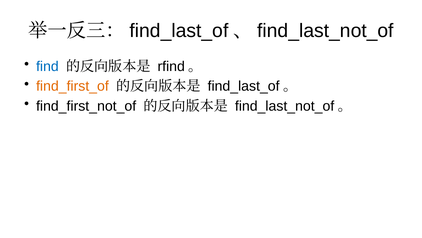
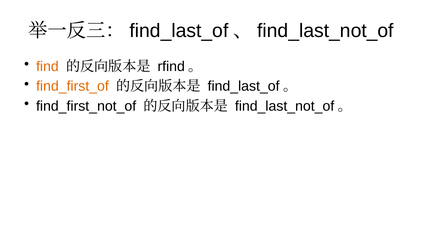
find colour: blue -> orange (47, 66)
